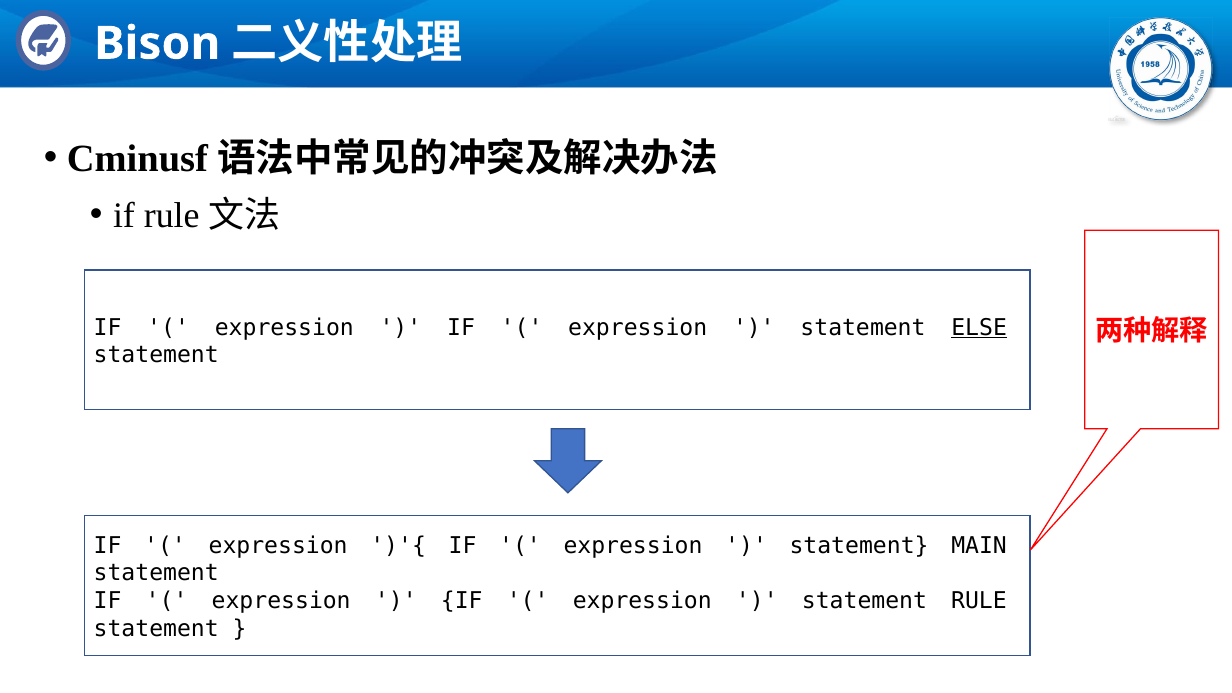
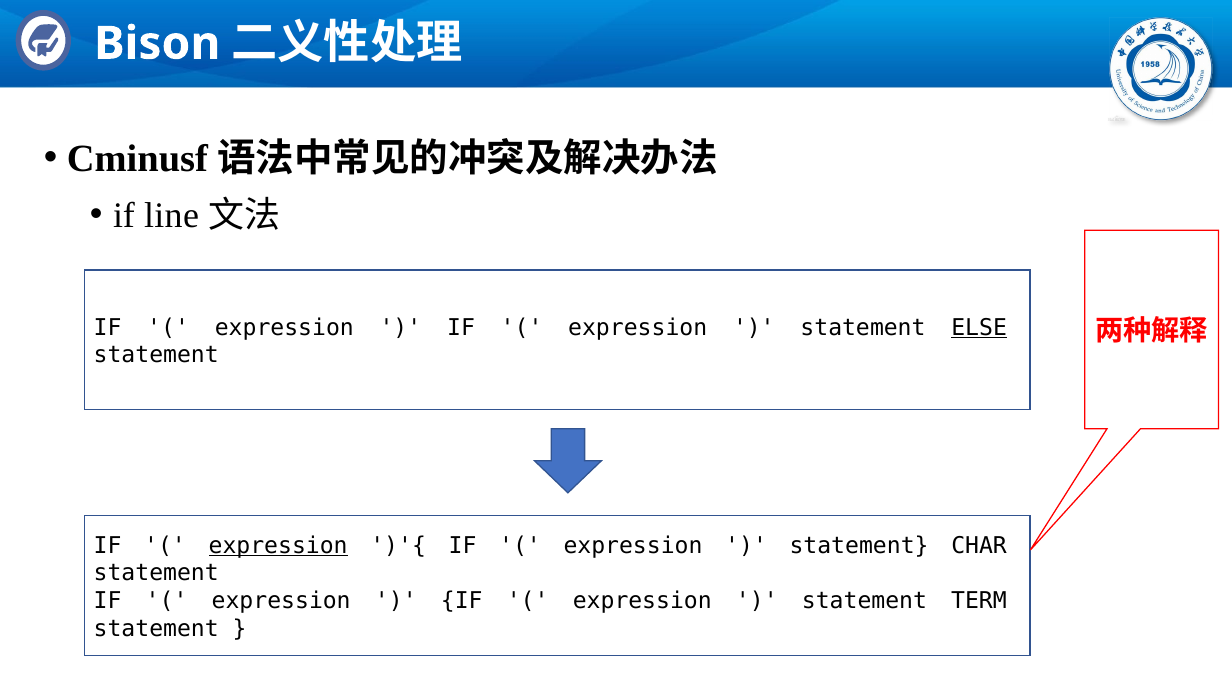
if rule: rule -> line (172, 215)
expression underline: none -> present (278, 546)
MAIN: MAIN -> CHAR (979, 546)
statement RULE: RULE -> TERM (979, 601)
